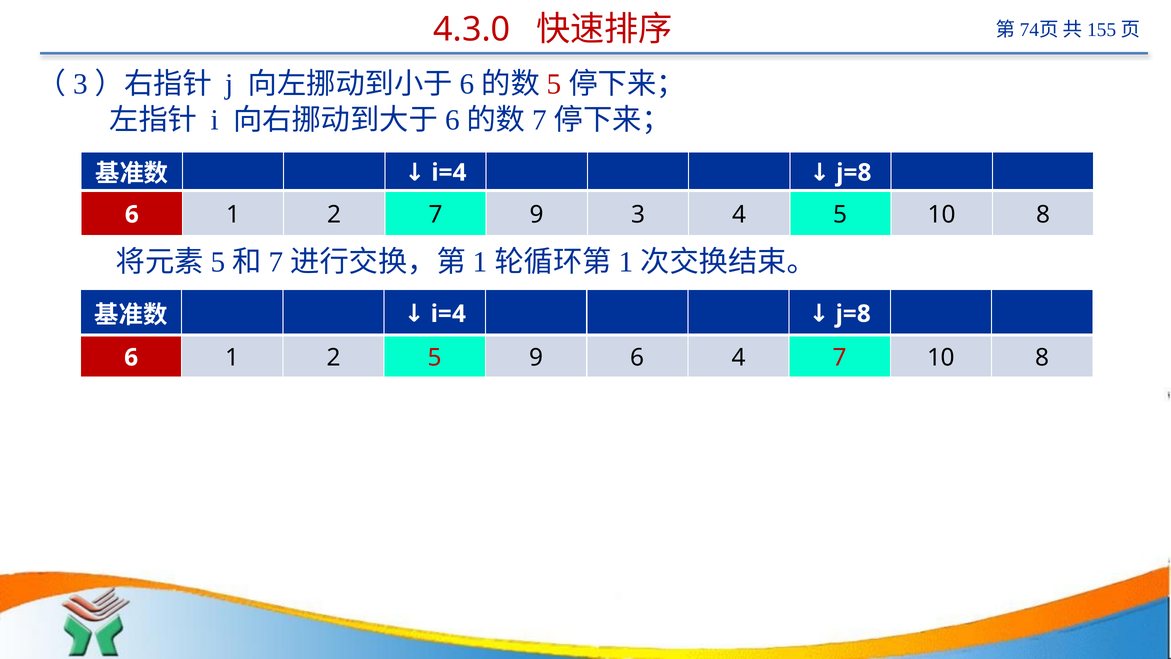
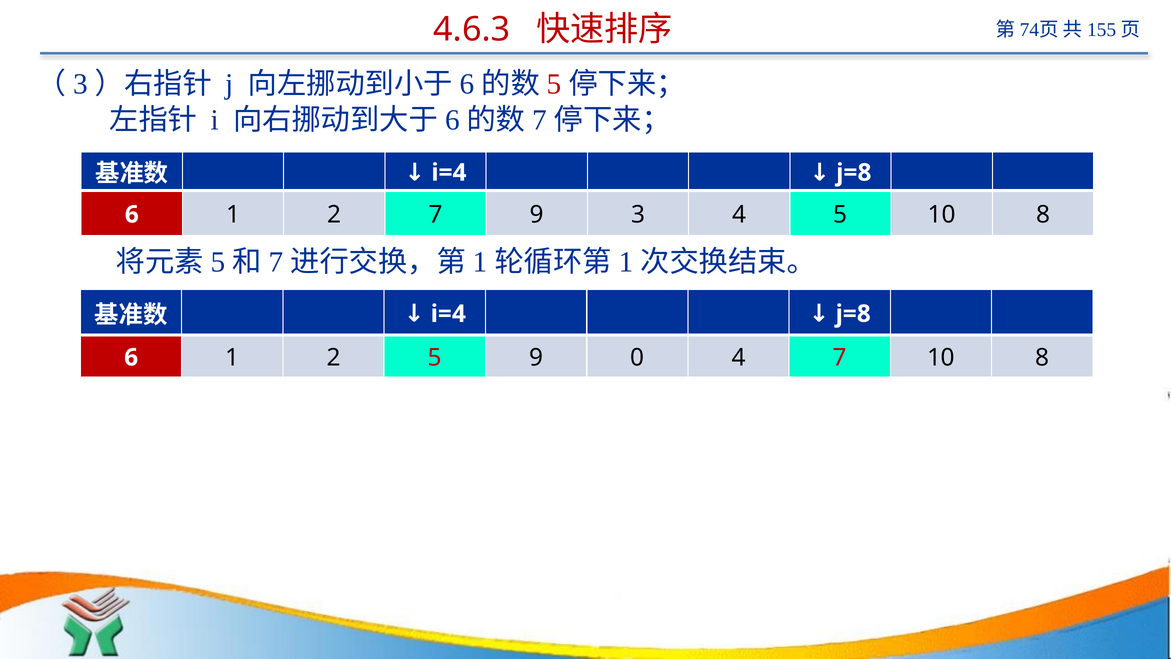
4.3.0: 4.3.0 -> 4.6.3 (472, 29)
9 6: 6 -> 0 (637, 357)
